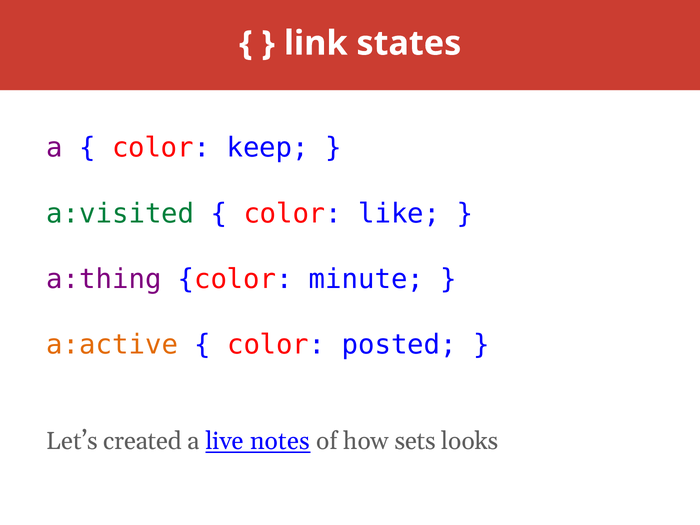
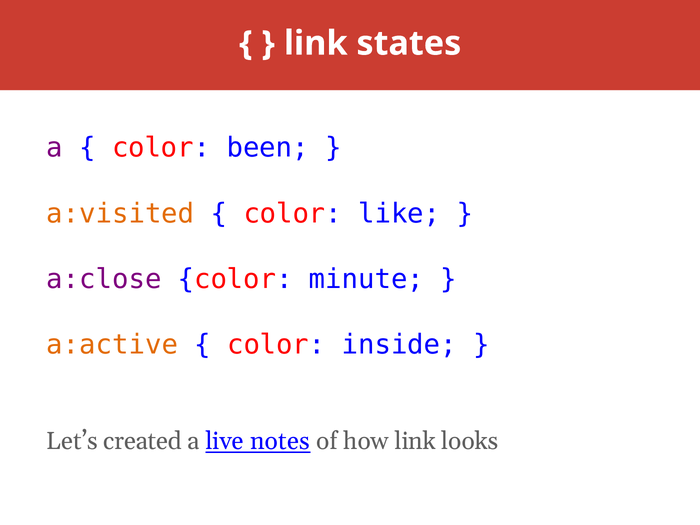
keep: keep -> been (268, 148)
a:visited colour: green -> orange (120, 213)
a:thing: a:thing -> a:close (104, 279)
posted: posted -> inside (399, 345)
how sets: sets -> link (415, 441)
